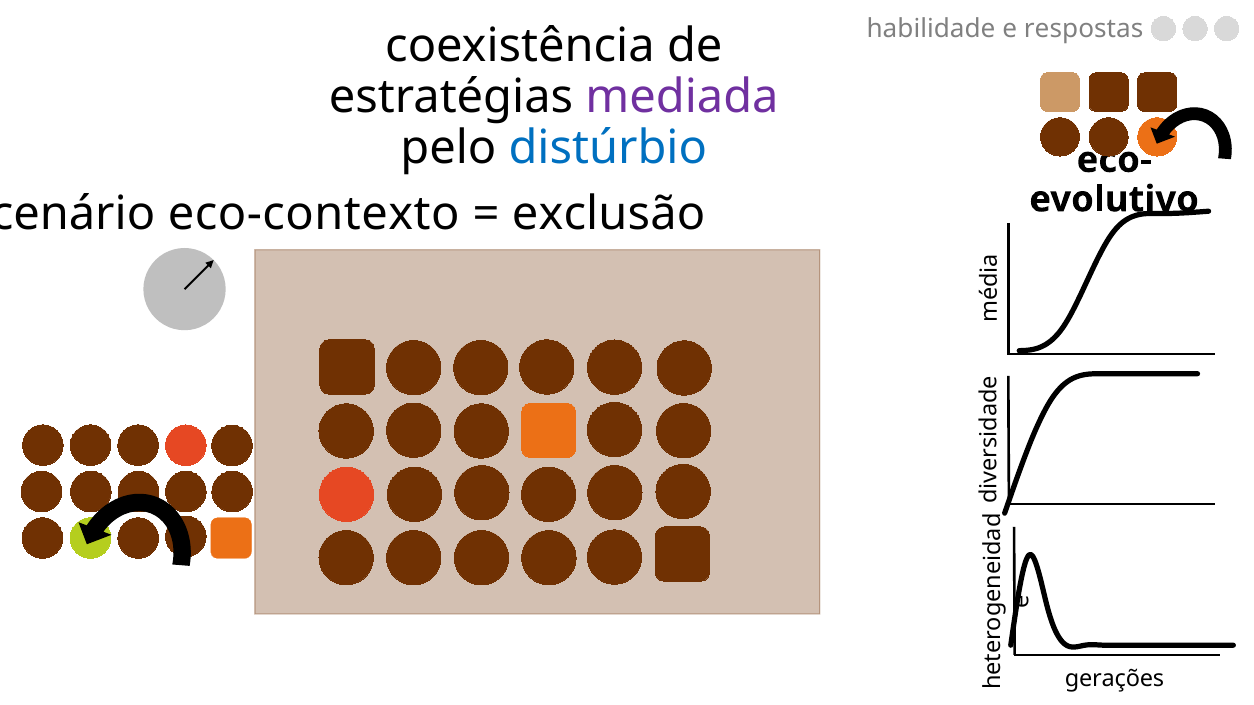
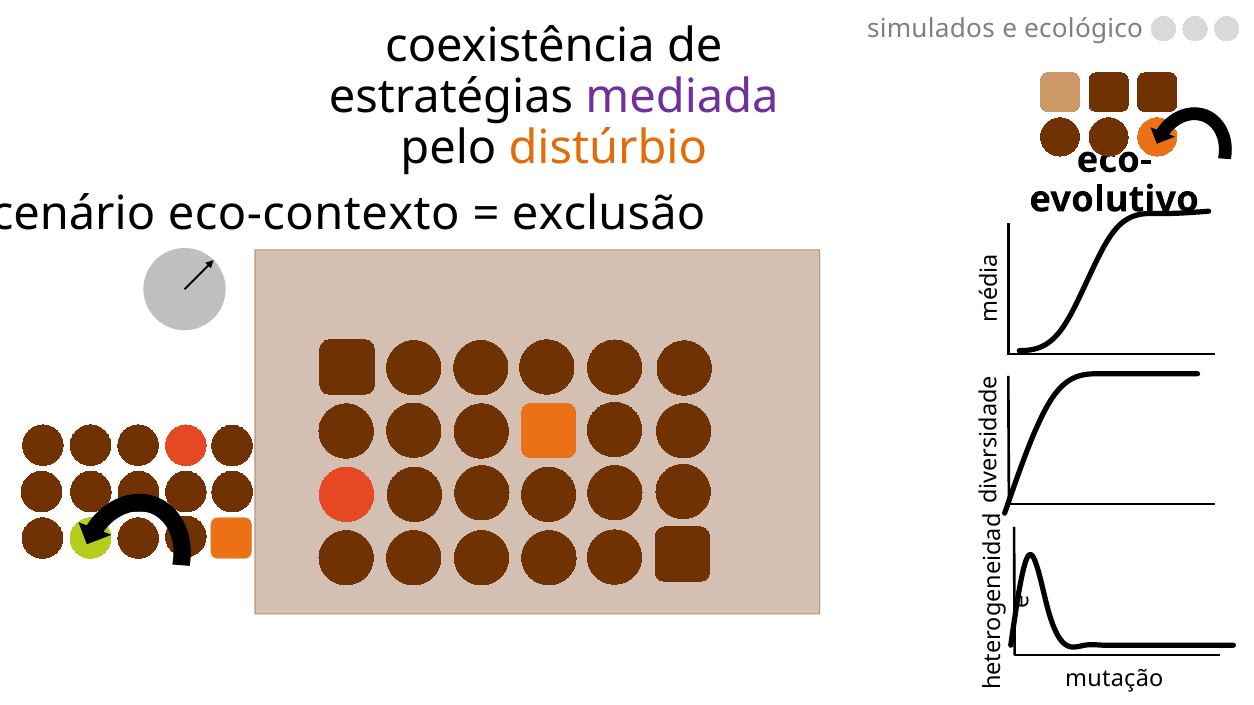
habilidade: habilidade -> simulados (931, 29)
respostas: respostas -> ecológico (1084, 29)
distúrbio colour: blue -> orange (608, 148)
gerações: gerações -> mutação (1114, 679)
